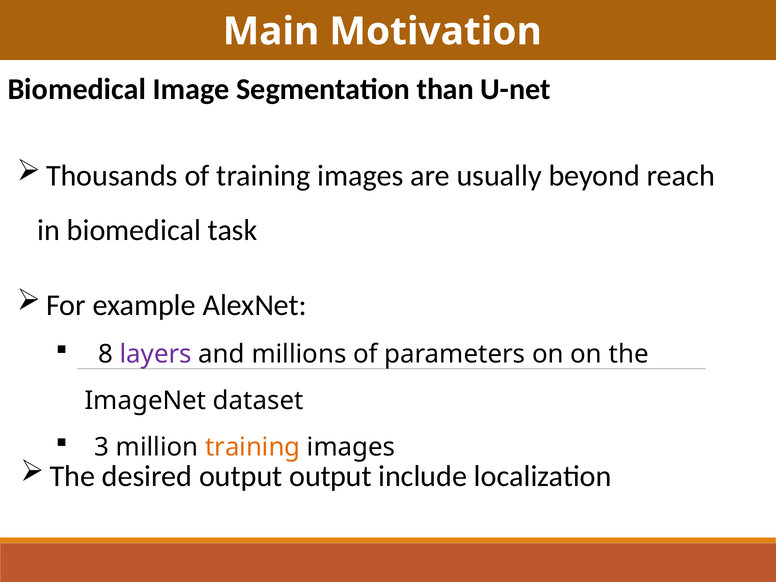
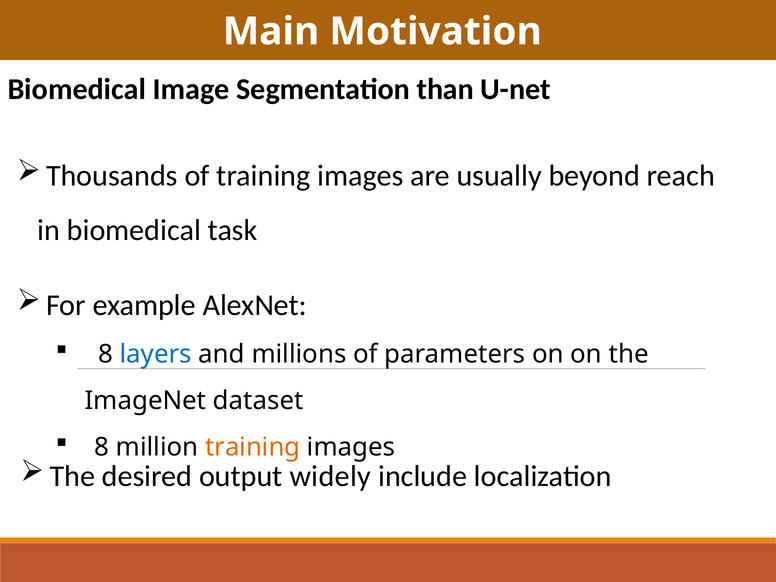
layers colour: purple -> blue (156, 354)
3: 3 -> 8 (102, 447)
output output: output -> widely (330, 476)
